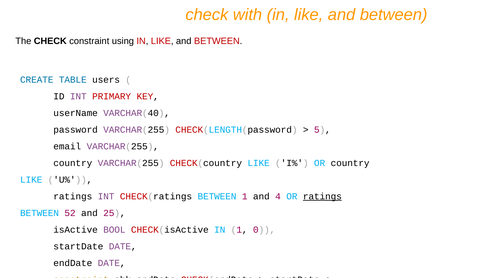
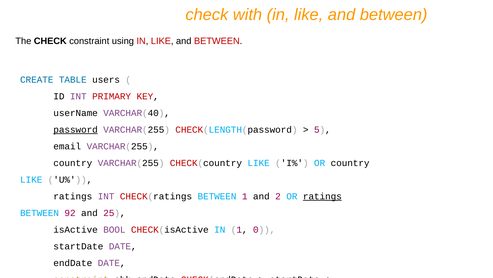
password underline: none -> present (76, 129)
4: 4 -> 2 (278, 196)
52: 52 -> 92 (70, 213)
